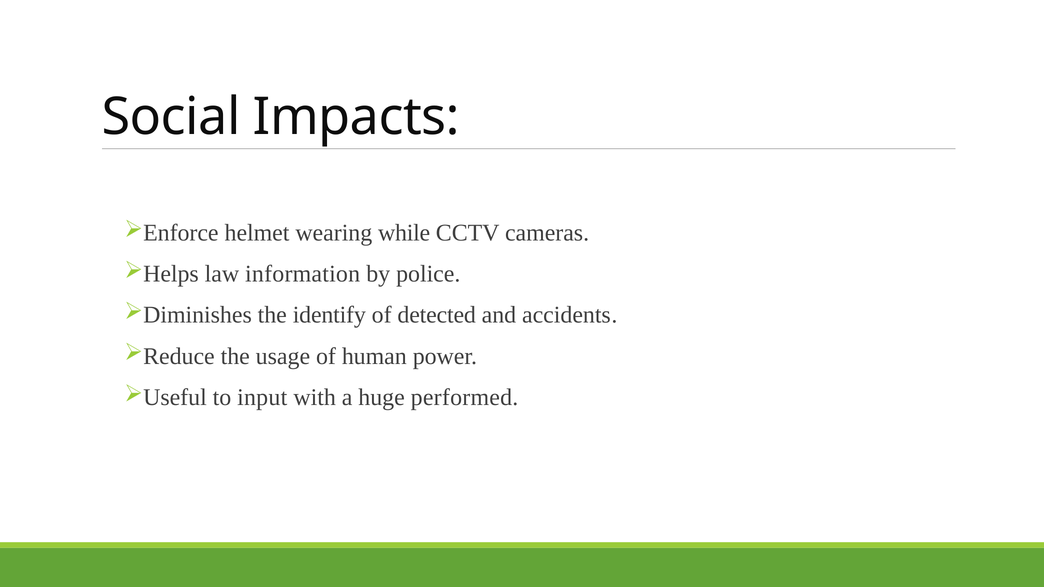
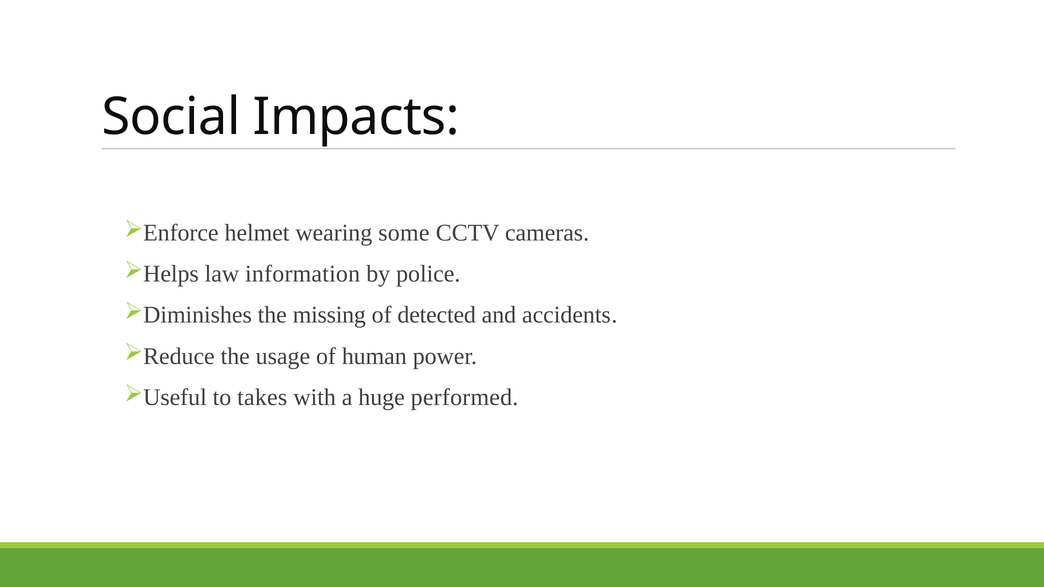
while: while -> some (404, 233)
identify: identify -> missing (329, 315)
input: input -> takes (262, 397)
